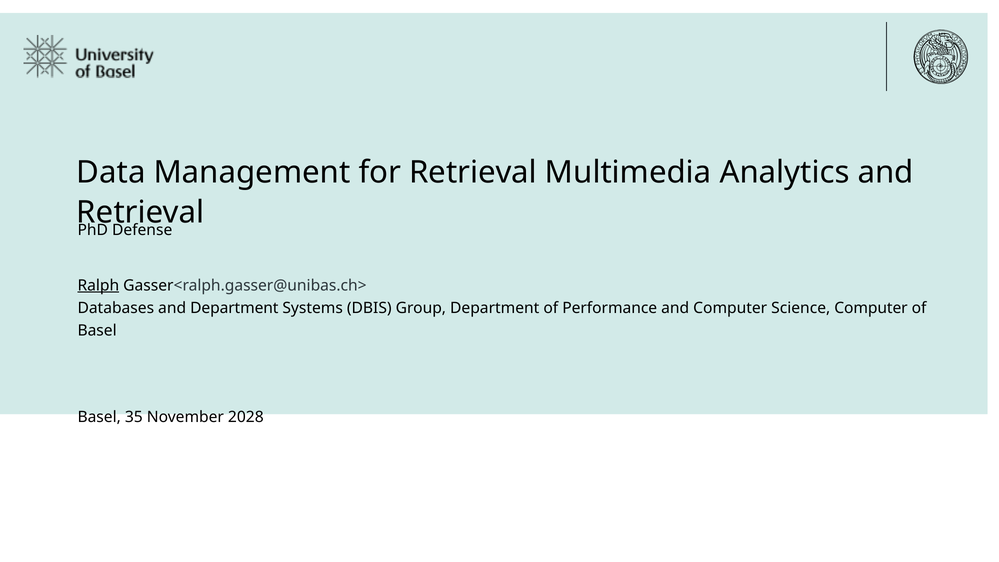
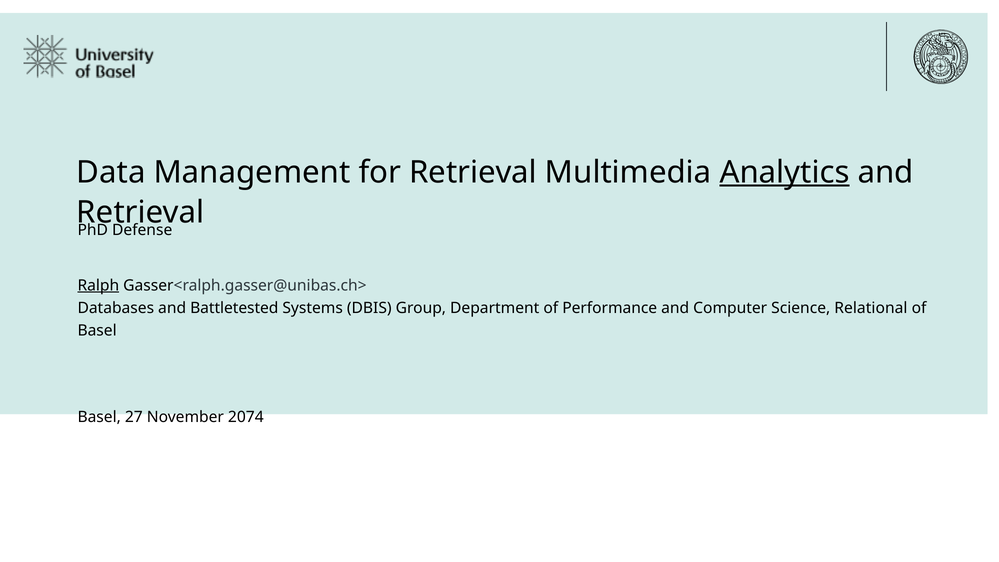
Analytics underline: none -> present (785, 172)
and Department: Department -> Battletested (234, 308)
Science Computer: Computer -> Relational (871, 308)
35: 35 -> 27 (134, 417)
2028: 2028 -> 2074 (246, 417)
